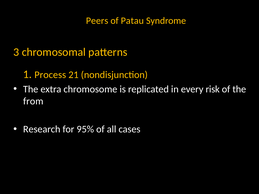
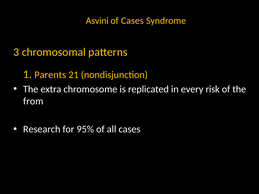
Peers: Peers -> Asvini (97, 21)
of Patau: Patau -> Cases (132, 21)
Process: Process -> Parents (50, 75)
